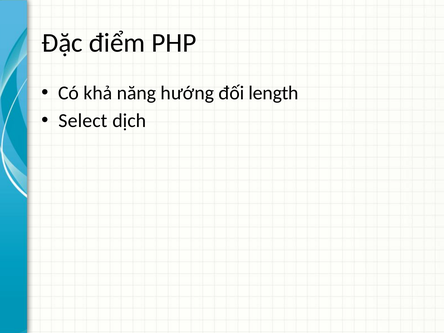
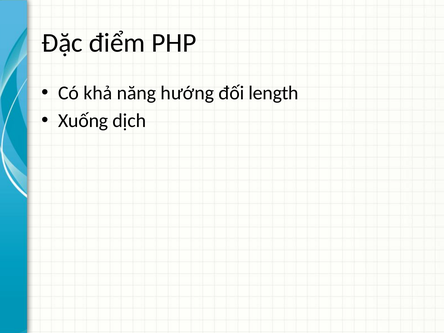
Select: Select -> Xuống (83, 121)
